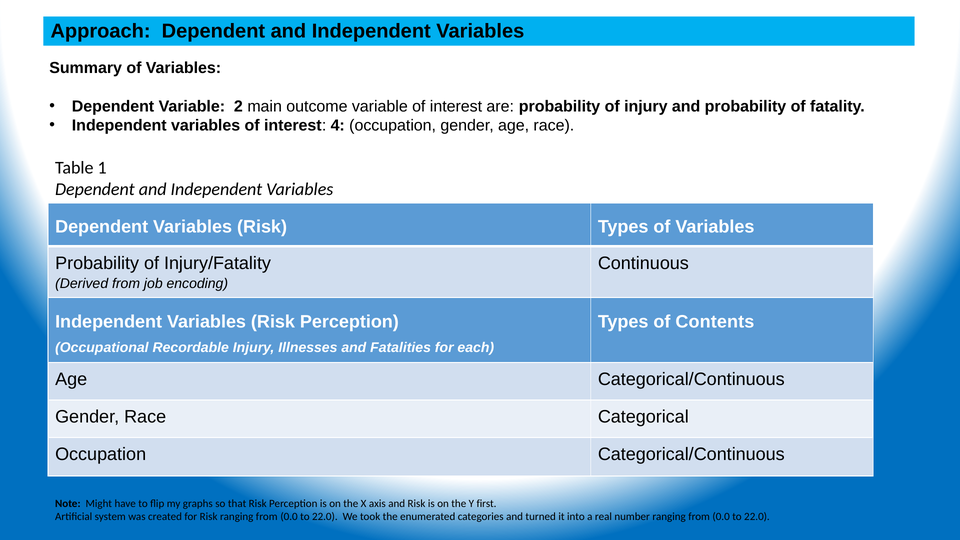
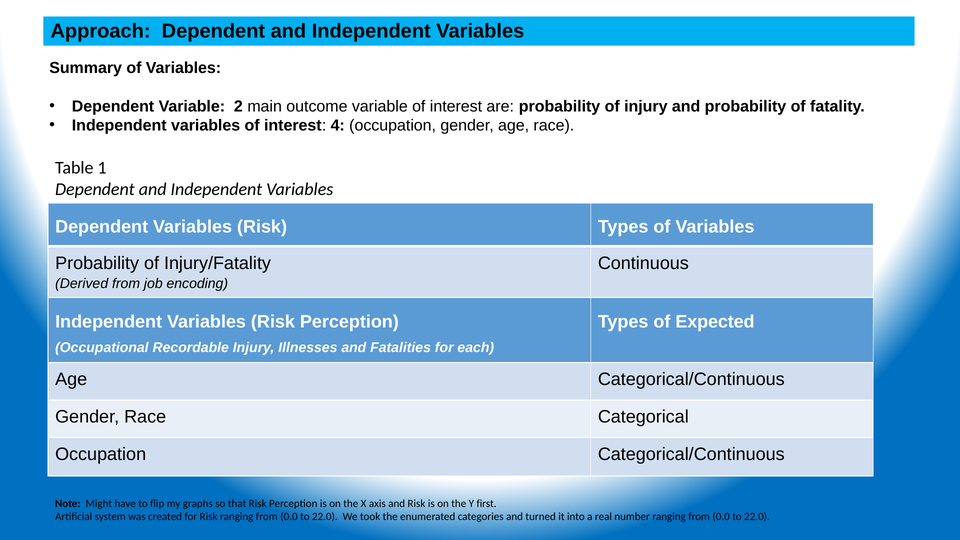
Contents: Contents -> Expected (715, 322)
